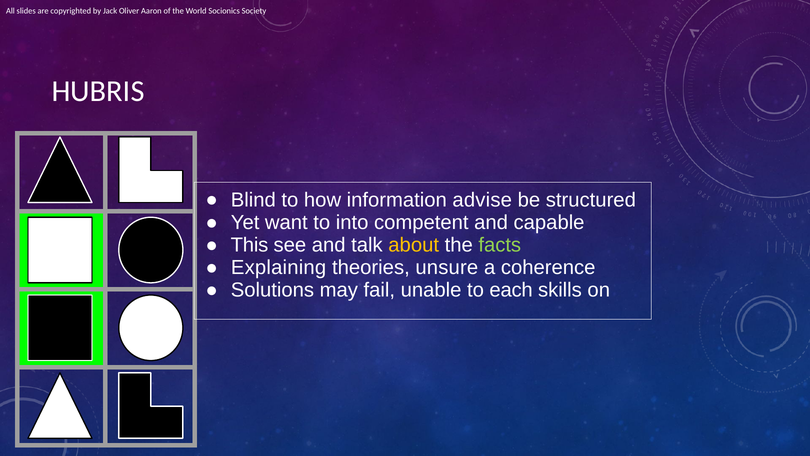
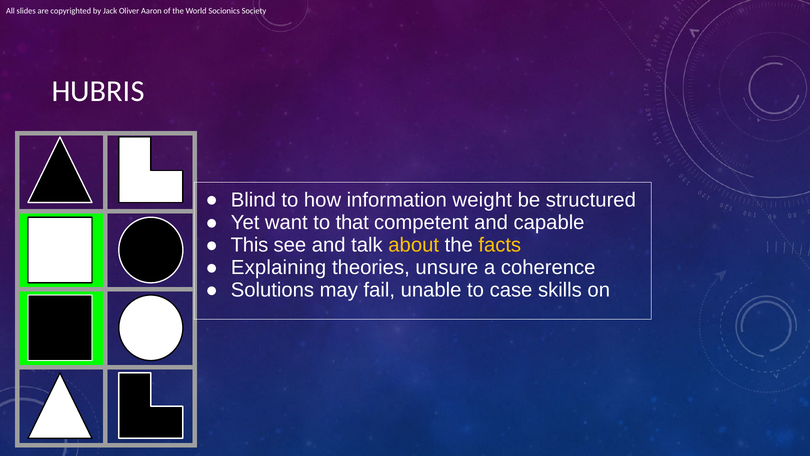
advise: advise -> weight (482, 200)
into: into -> that (352, 222)
facts colour: light green -> yellow (500, 245)
each: each -> case (511, 290)
